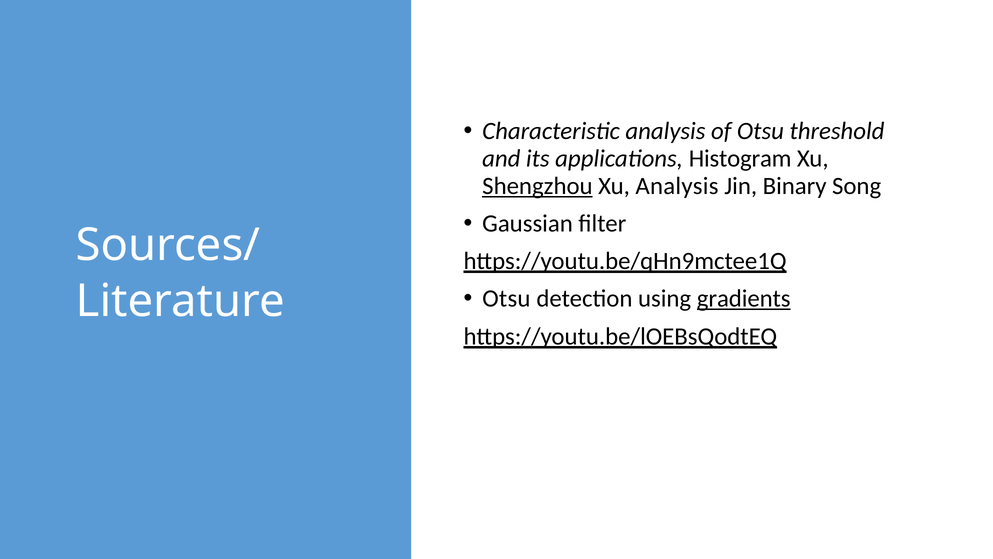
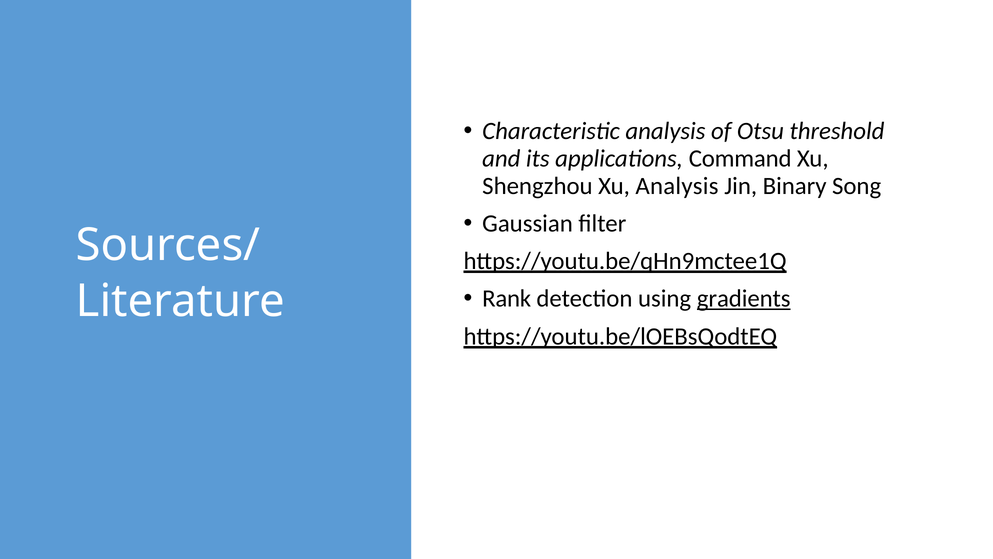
Histogram: Histogram -> Command (740, 158)
Shengzhou underline: present -> none (537, 186)
Otsu: Otsu -> Rank (507, 299)
